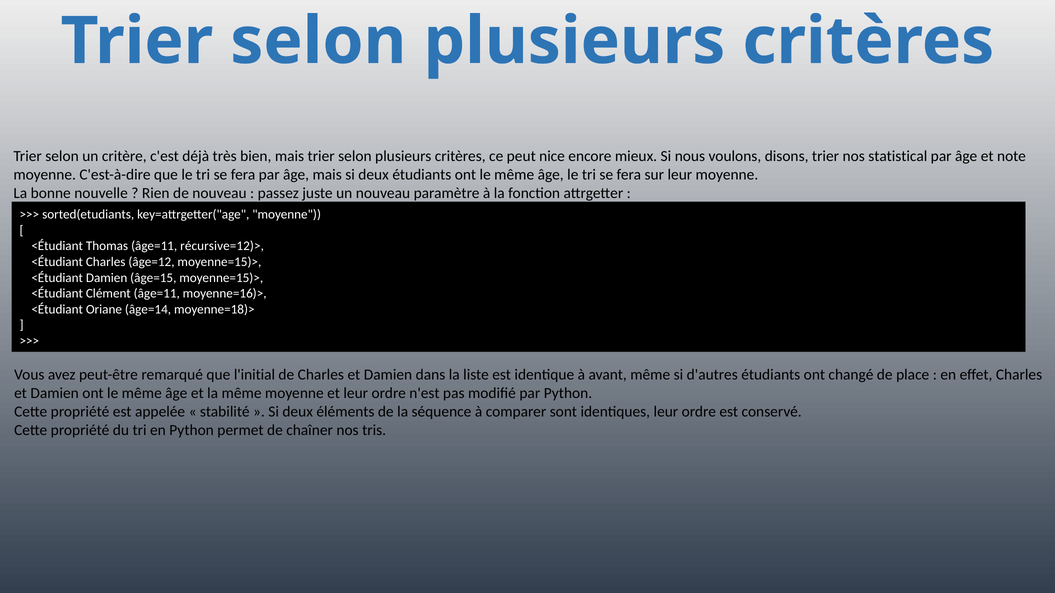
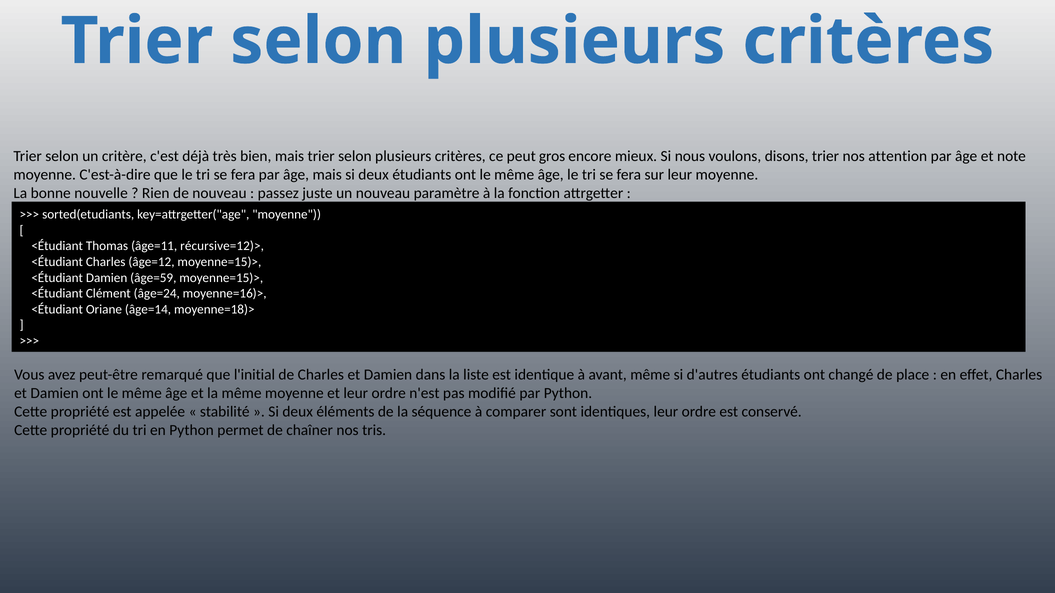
nice: nice -> gros (552, 157)
statistical: statistical -> attention (898, 157)
âge=15: âge=15 -> âge=59 (153, 278)
Clément âge=11: âge=11 -> âge=24 (157, 294)
